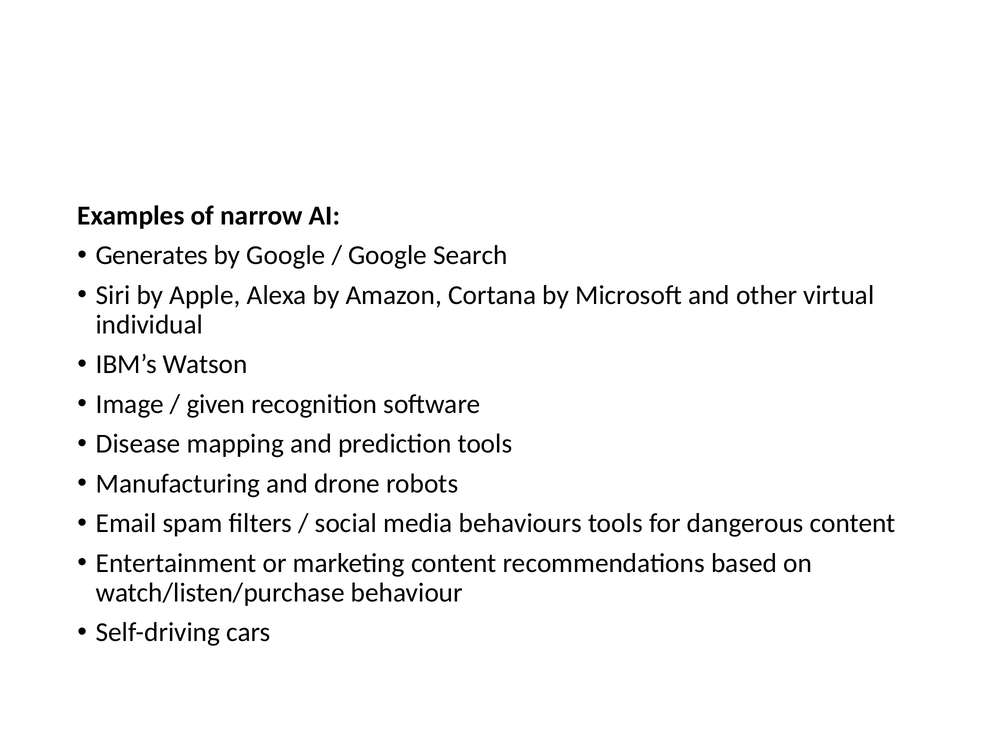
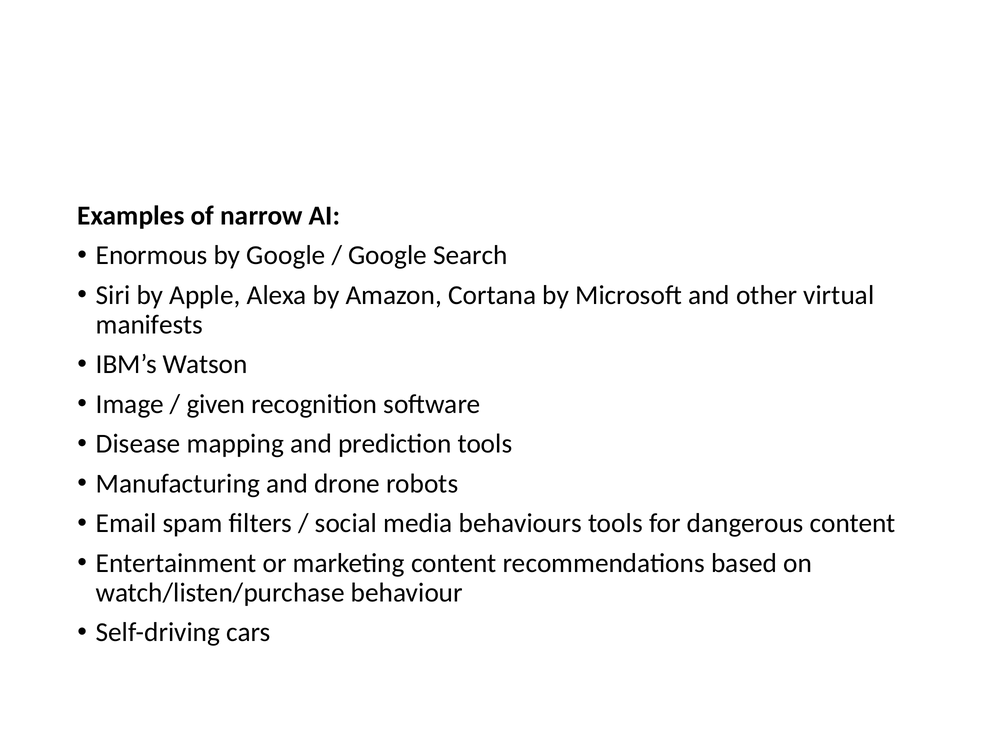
Generates: Generates -> Enormous (152, 256)
individual: individual -> manifests (149, 325)
